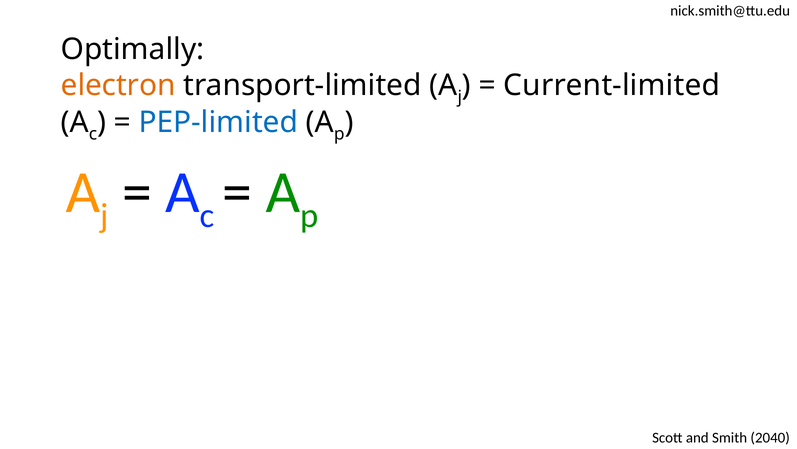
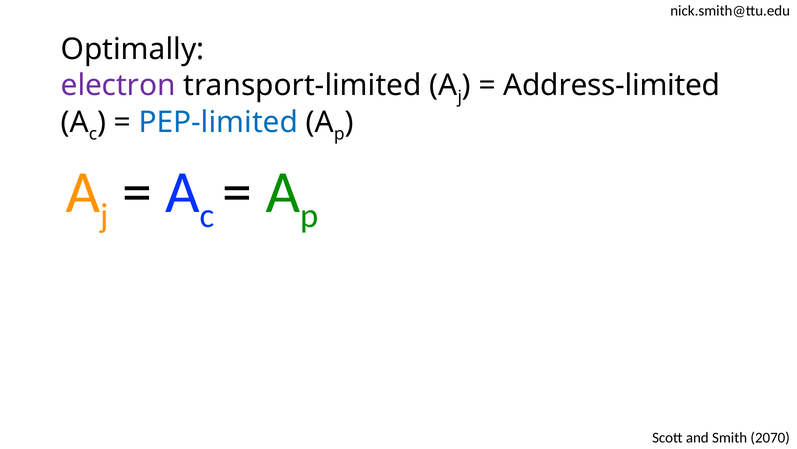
electron colour: orange -> purple (118, 85)
Current-limited: Current-limited -> Address-limited (612, 85)
2040: 2040 -> 2070 (770, 437)
